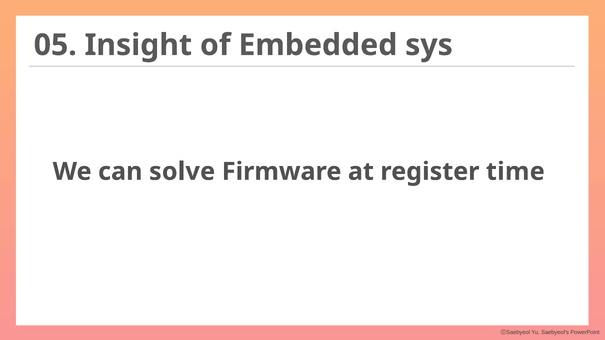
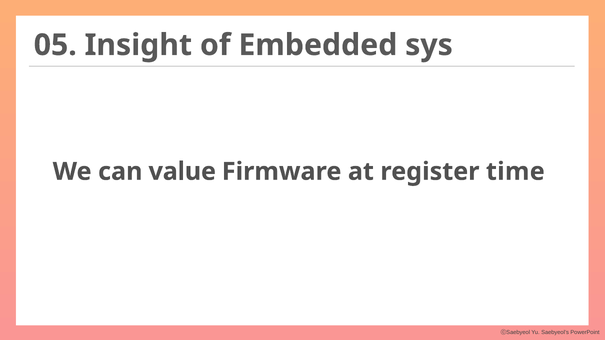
solve: solve -> value (182, 172)
